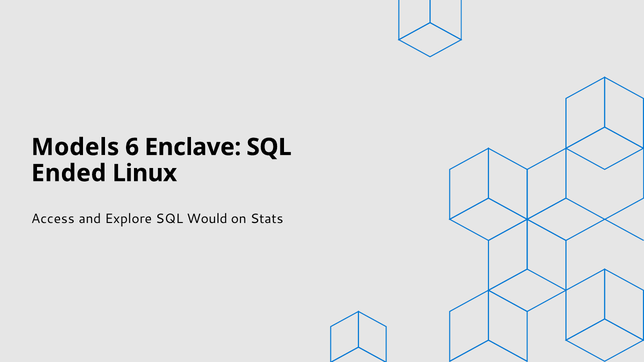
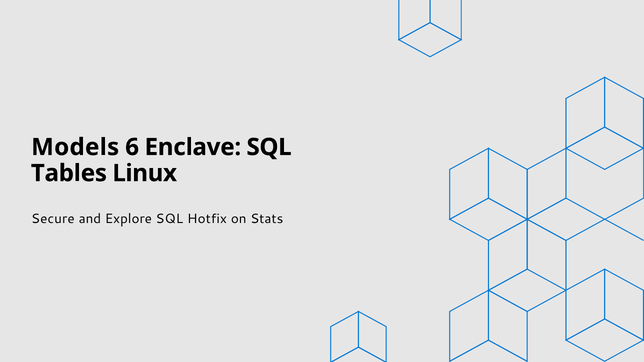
Ended: Ended -> Tables (69, 173)
Access: Access -> Secure (53, 219)
Would: Would -> Hotfix (207, 219)
